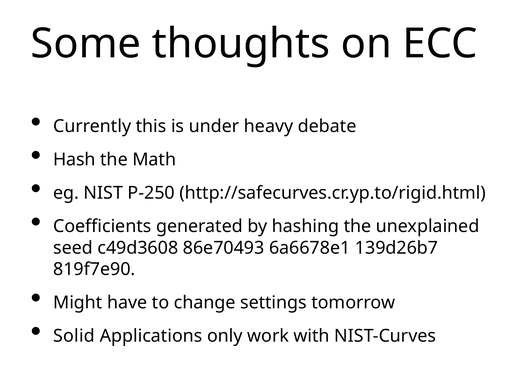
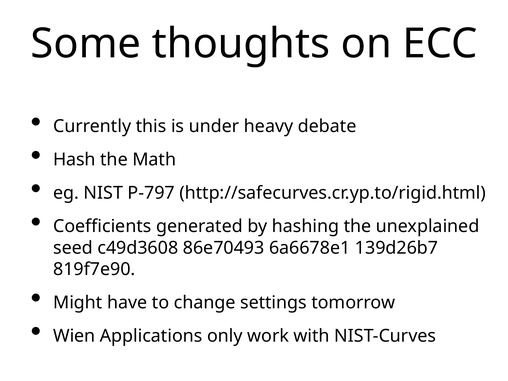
P-250: P-250 -> P-797 (151, 193)
Solid: Solid -> Wien (74, 336)
